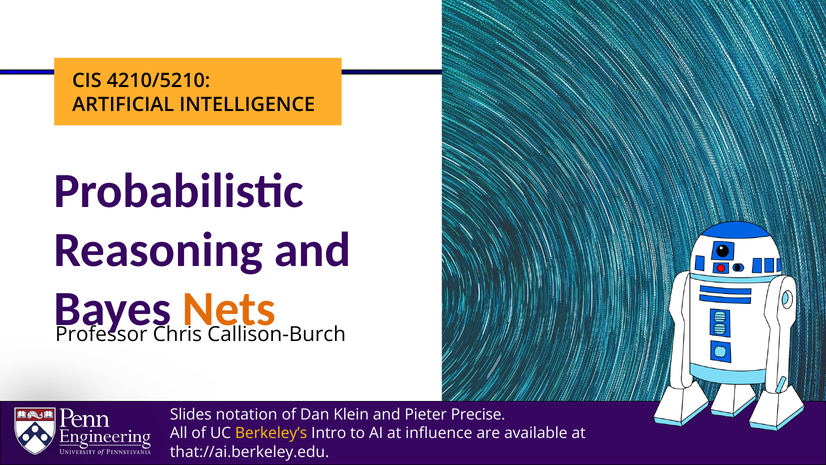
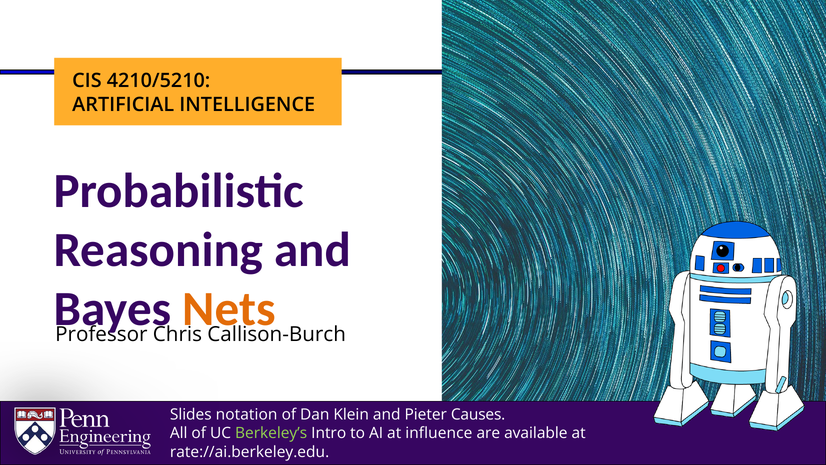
Precise: Precise -> Causes (478, 414)
Berkeley’s colour: yellow -> light green (271, 433)
that://ai.berkeley.edu: that://ai.berkeley.edu -> rate://ai.berkeley.edu (250, 452)
